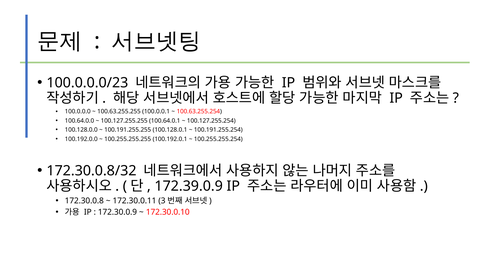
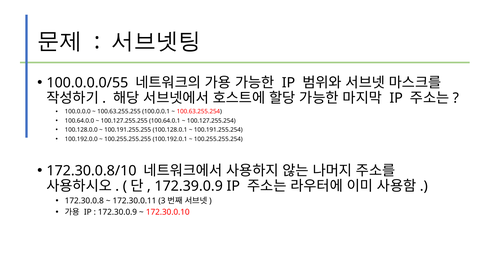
100.0.0.0/23: 100.0.0.0/23 -> 100.0.0.0/55 (87, 83)
172.30.0.8/32: 172.30.0.8/32 -> 172.30.0.8/10 (91, 171)
